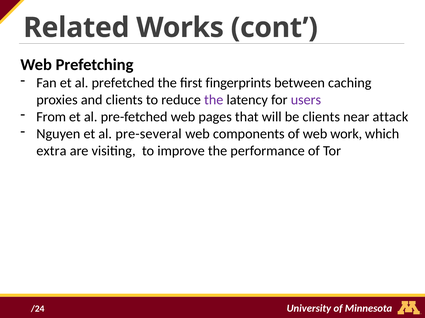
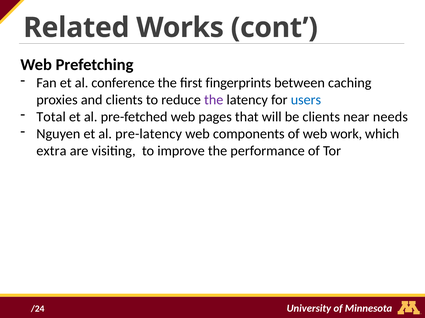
prefetched: prefetched -> conference (123, 83)
users colour: purple -> blue (306, 100)
From: From -> Total (51, 117)
attack: attack -> needs (390, 117)
pre-several: pre-several -> pre-latency (149, 134)
